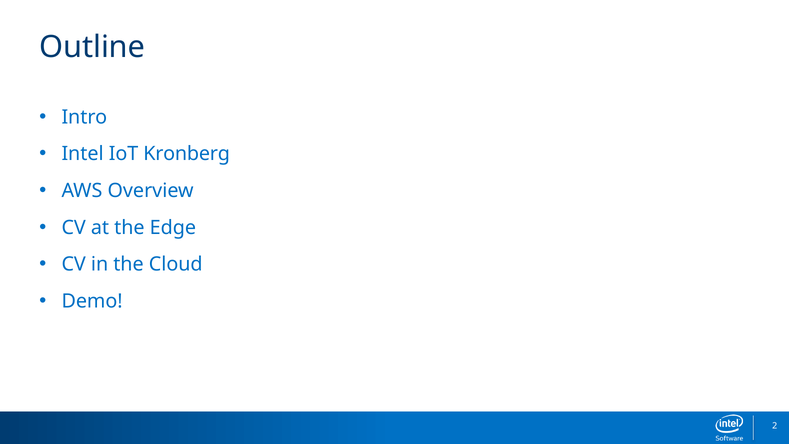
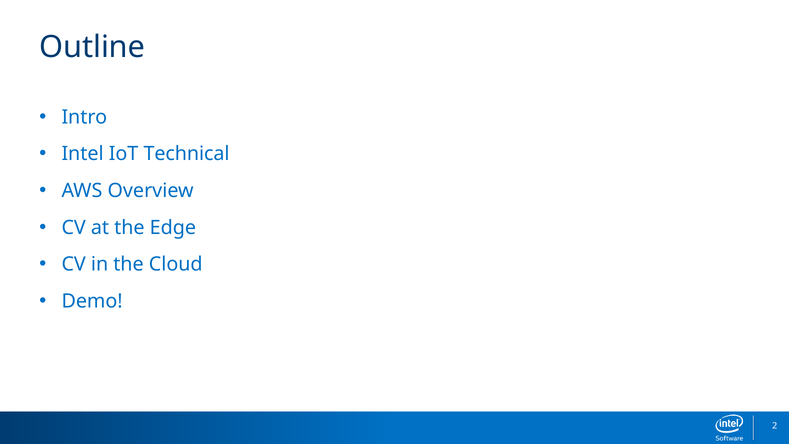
Kronberg: Kronberg -> Technical (187, 154)
